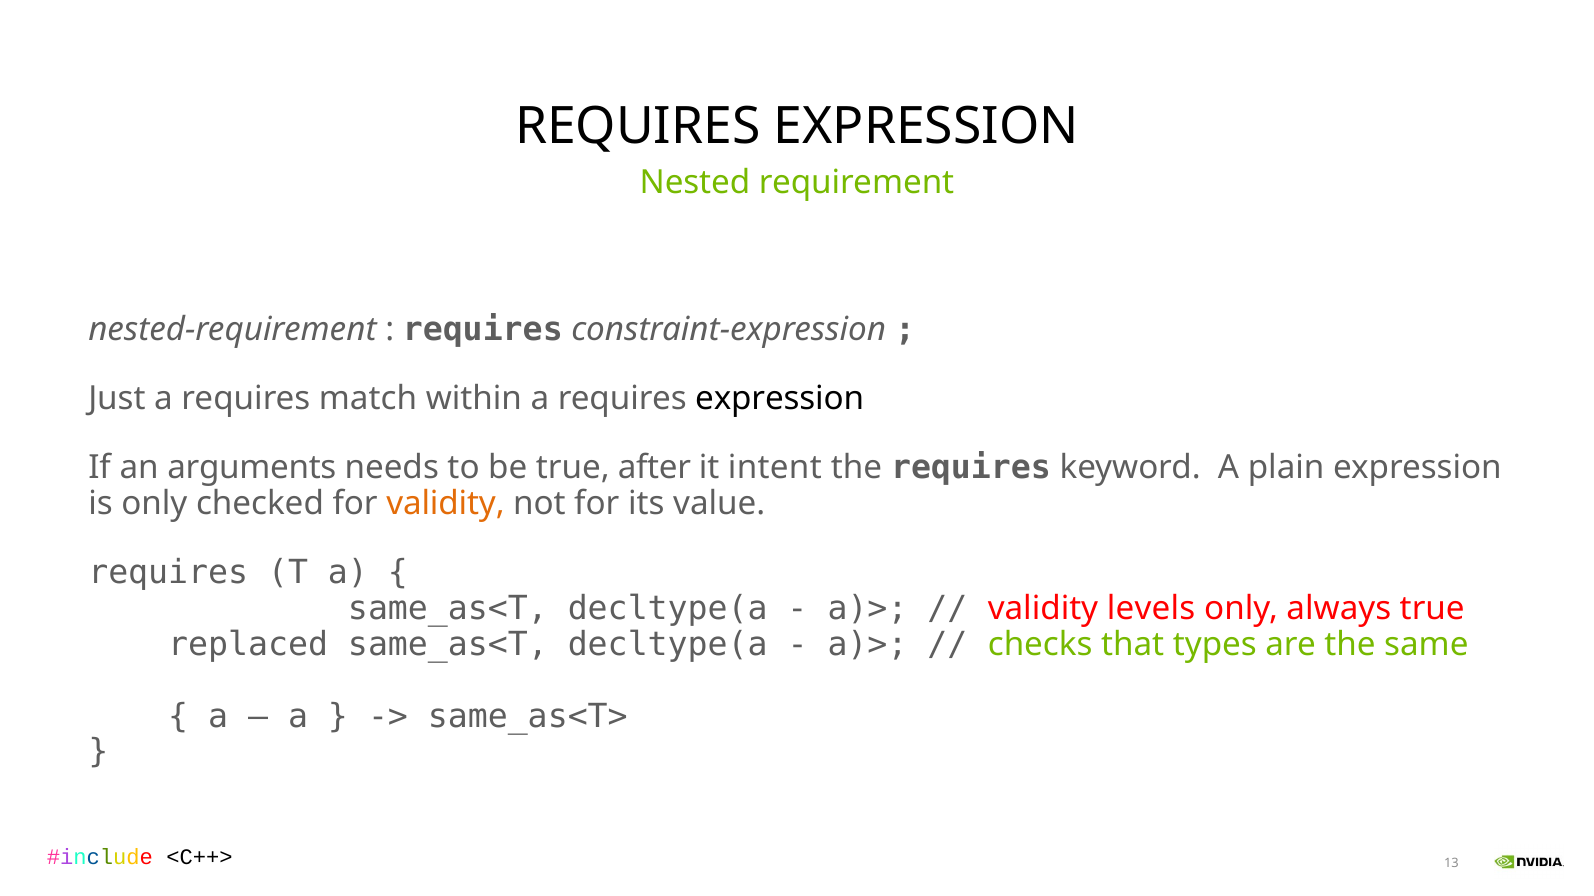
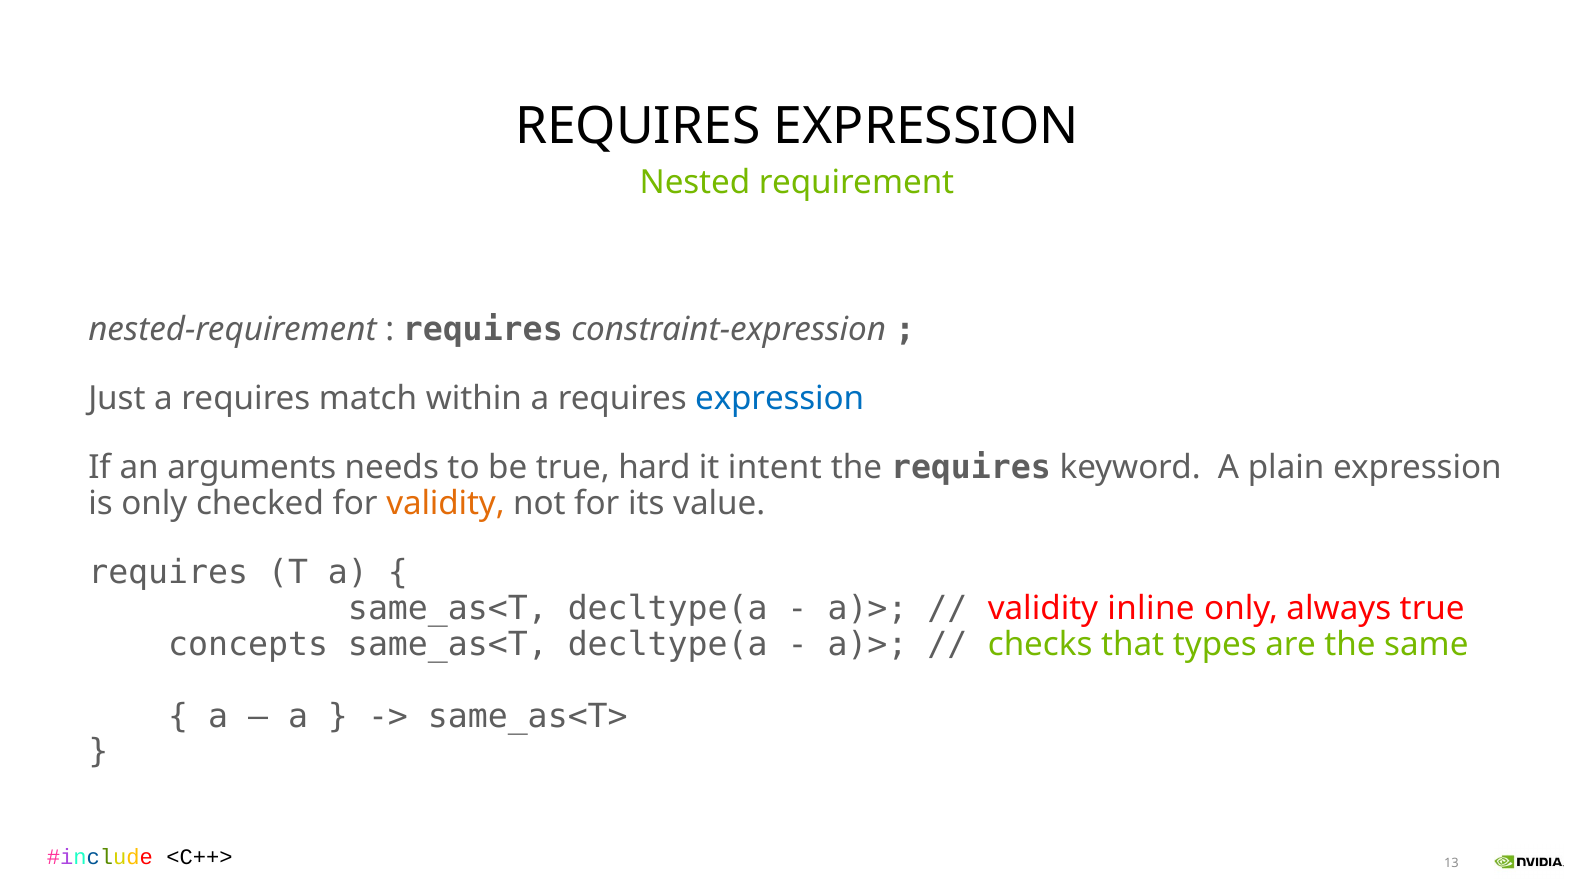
expression colour: black -> blue (780, 399)
after: after -> hard (654, 468)
levels: levels -> inline (1151, 609)
replaced: replaced -> concepts (248, 645)
